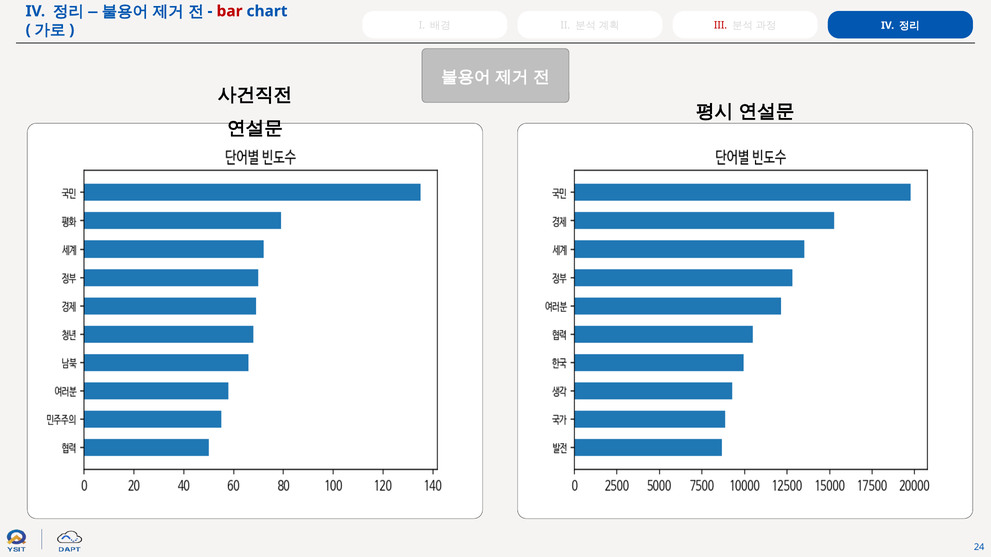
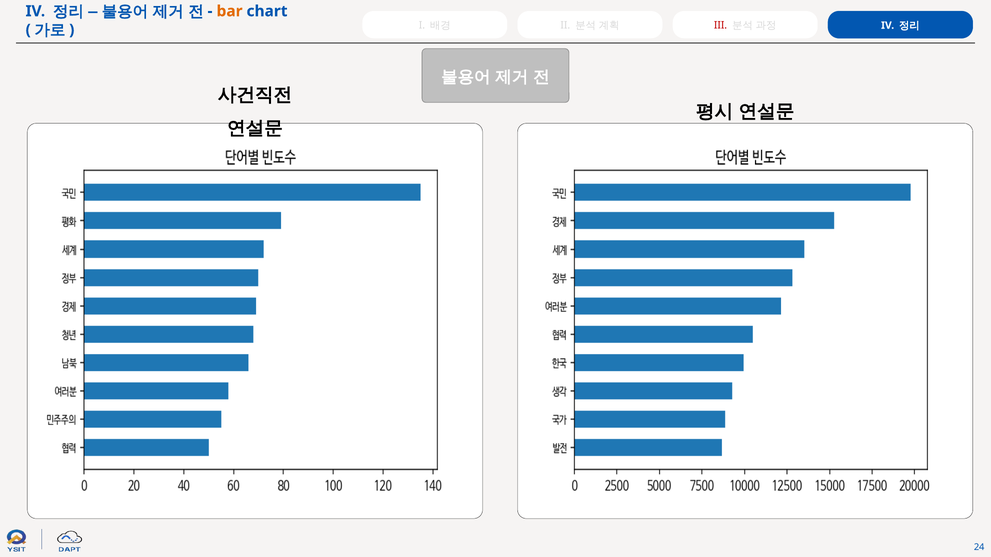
bar colour: red -> orange (230, 11)
